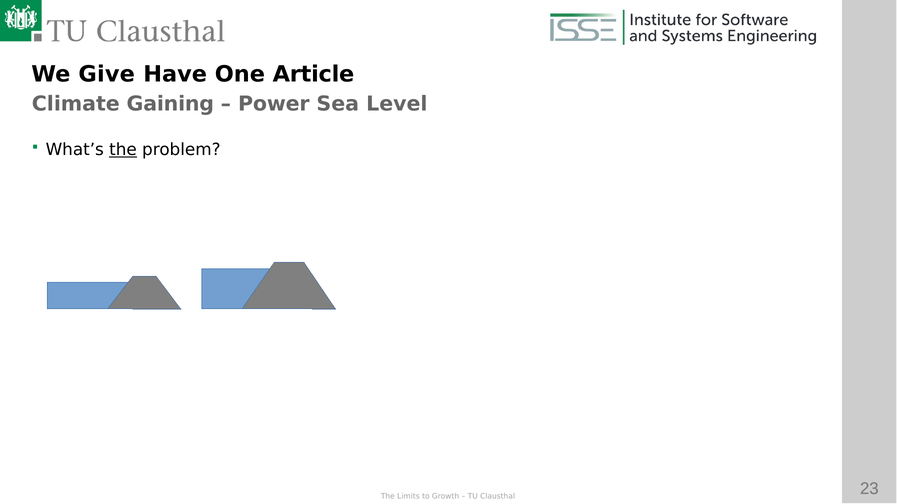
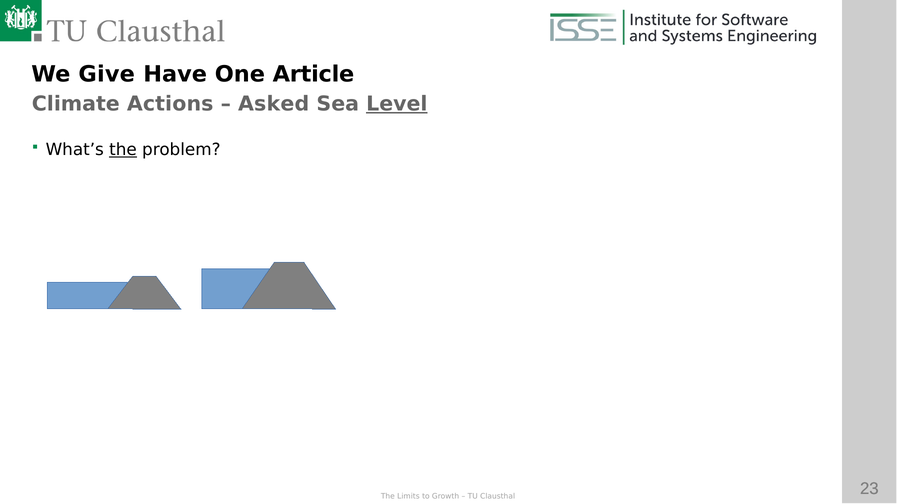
Gaining: Gaining -> Actions (170, 104)
Power: Power -> Asked (274, 104)
Level underline: none -> present (397, 104)
